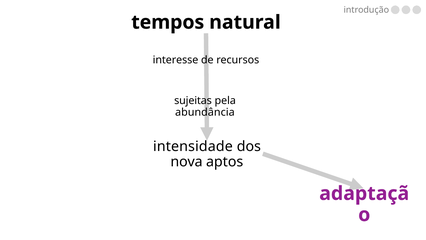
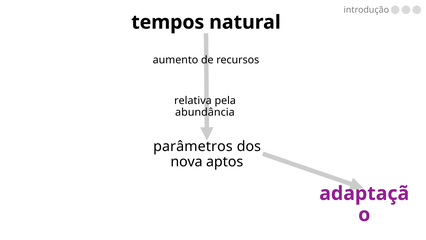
interesse: interesse -> aumento (175, 60)
sujeitas: sujeitas -> relativa (193, 101)
intensidade: intensidade -> parâmetros (193, 146)
